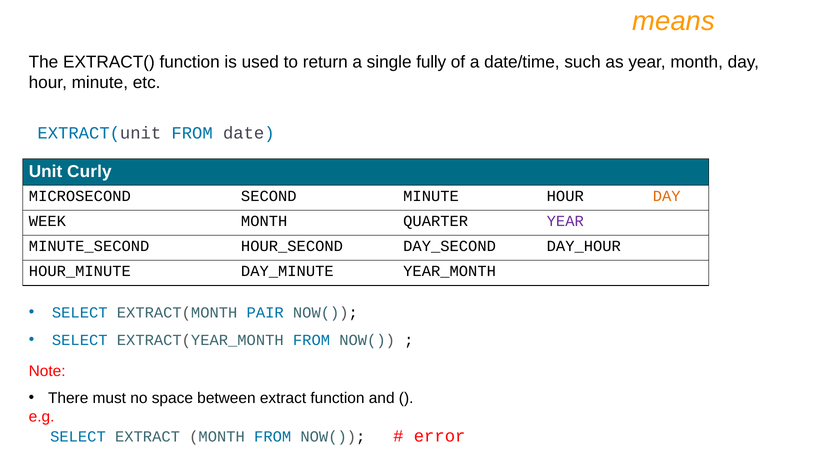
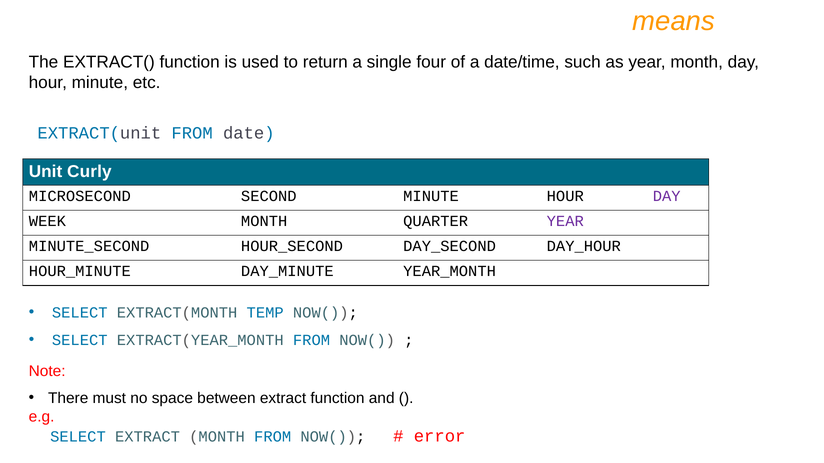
fully: fully -> four (431, 62)
DAY colour: orange -> purple (667, 196)
PAIR: PAIR -> TEMP (265, 313)
